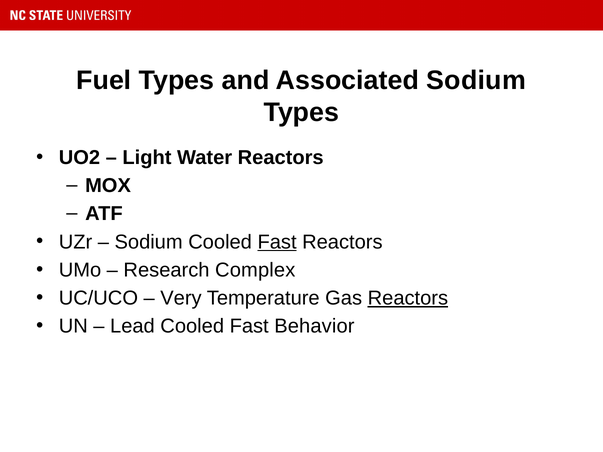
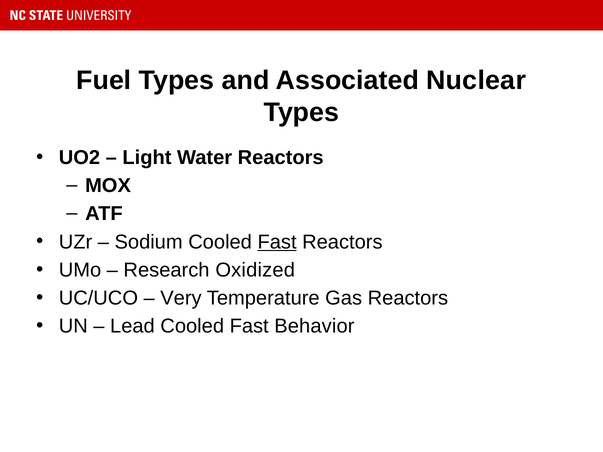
Associated Sodium: Sodium -> Nuclear (476, 80)
Complex: Complex -> Oxidized (255, 270)
Reactors underline: present -> none (408, 298)
